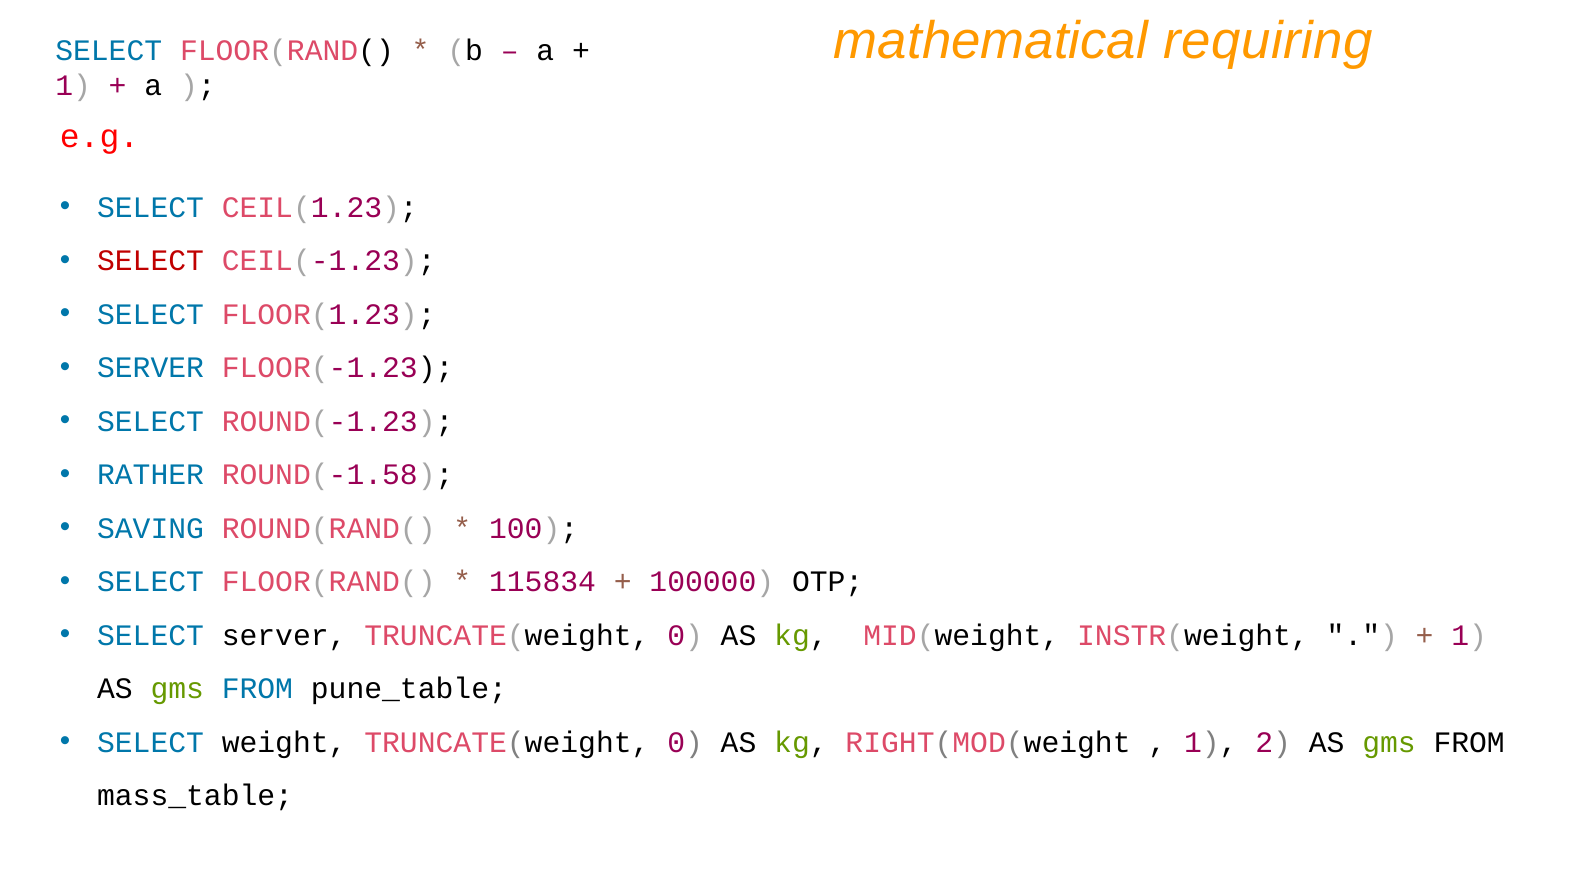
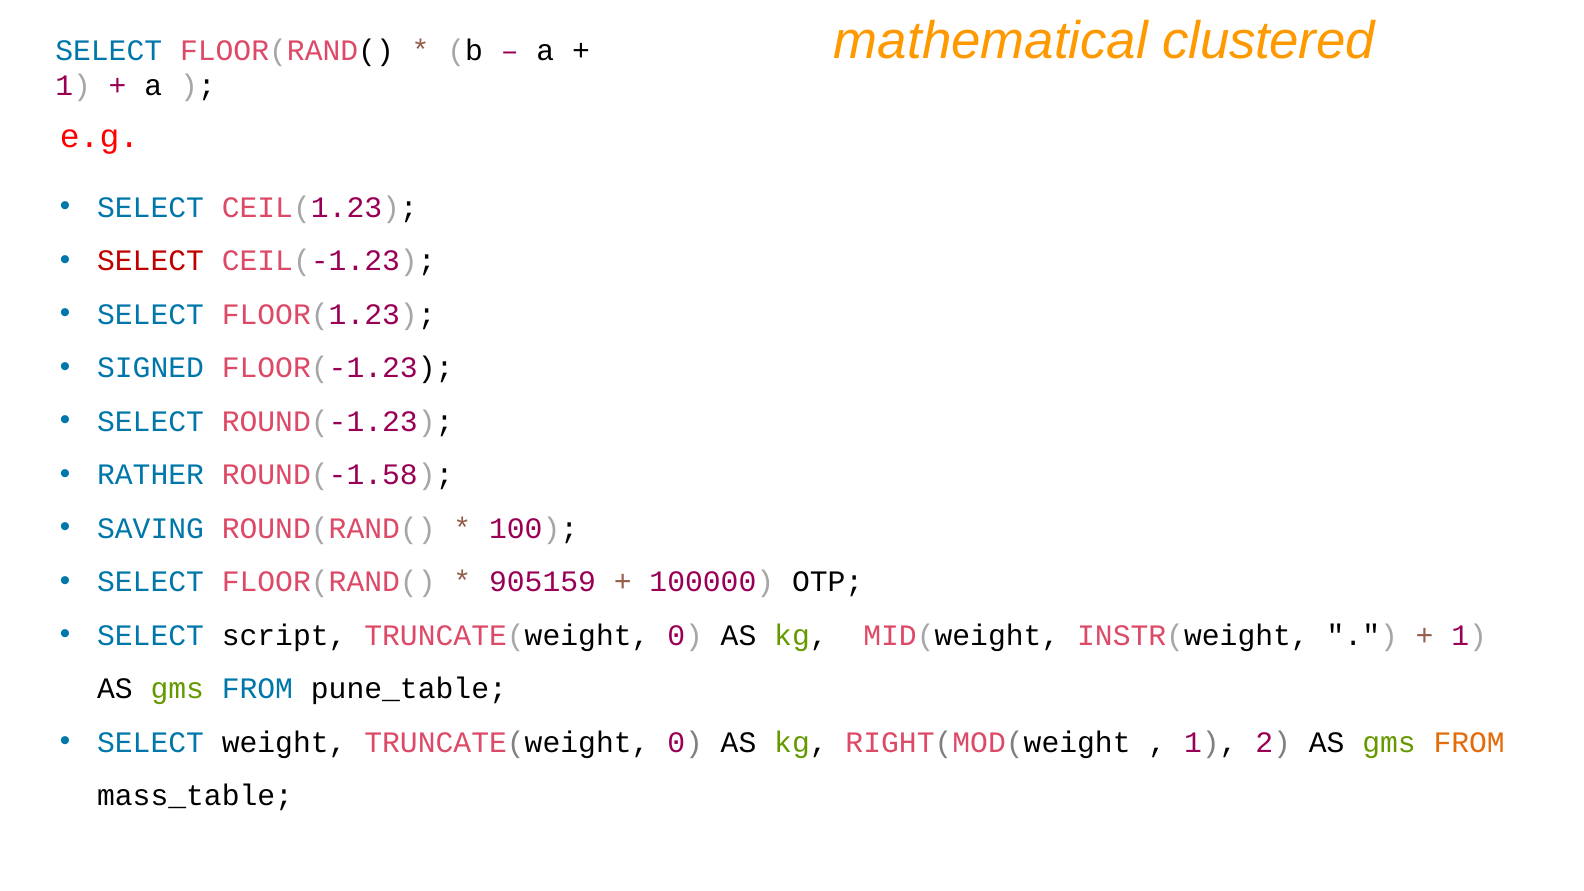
requiring: requiring -> clustered (1269, 41)
SERVER: SERVER -> SIGNED (151, 368)
115834: 115834 -> 905159 (543, 582)
SELECT server: server -> script (284, 635)
FROM colour: black -> orange (1469, 742)
